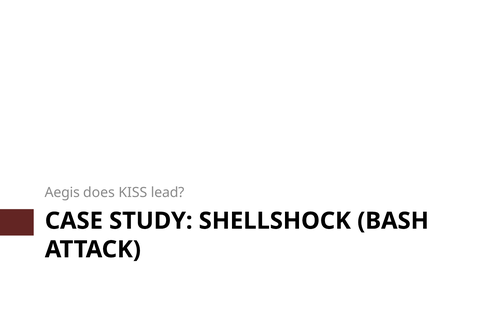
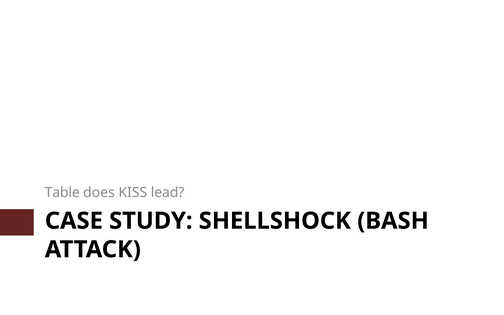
Aegis: Aegis -> Table (62, 192)
